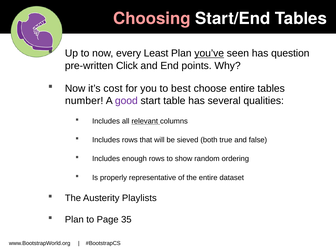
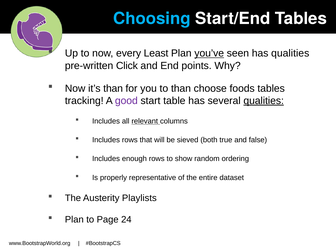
Choosing colour: pink -> light blue (152, 18)
has question: question -> qualities (290, 53)
it’s cost: cost -> than (113, 88)
to best: best -> than (181, 88)
choose entire: entire -> foods (242, 88)
number: number -> tracking (84, 101)
qualities underline: none -> present (264, 101)
35: 35 -> 24 (126, 220)
